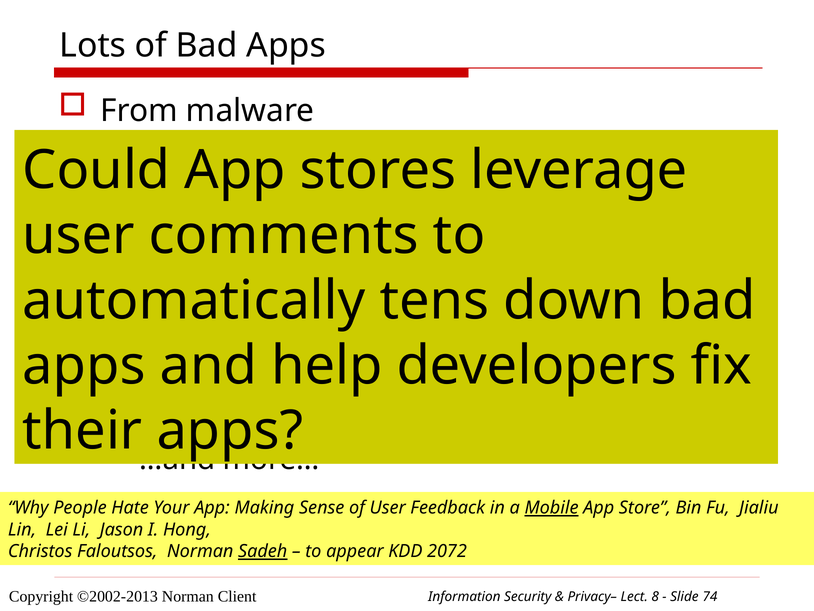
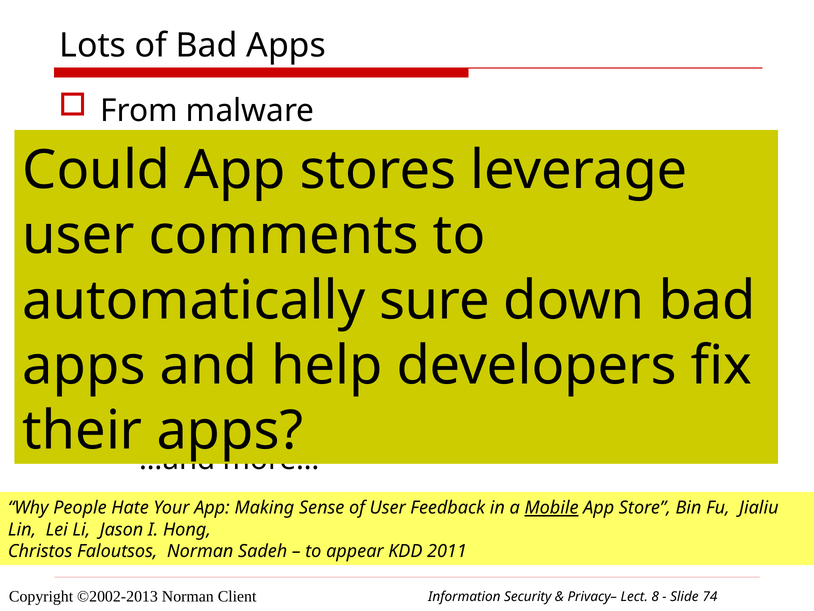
tens: tens -> sure (435, 300)
Sadeh underline: present -> none (263, 551)
2072: 2072 -> 2011 (447, 551)
